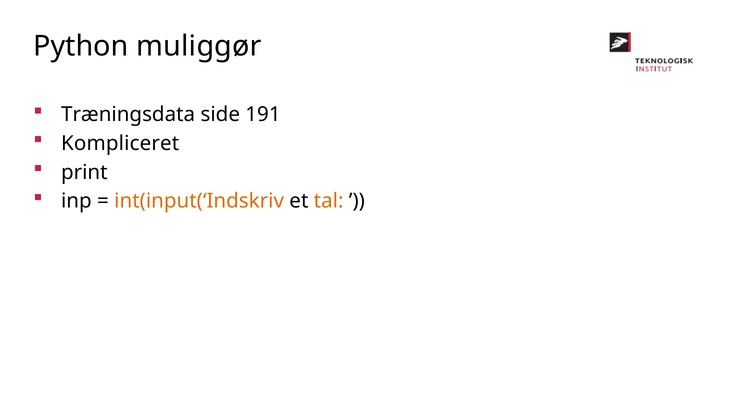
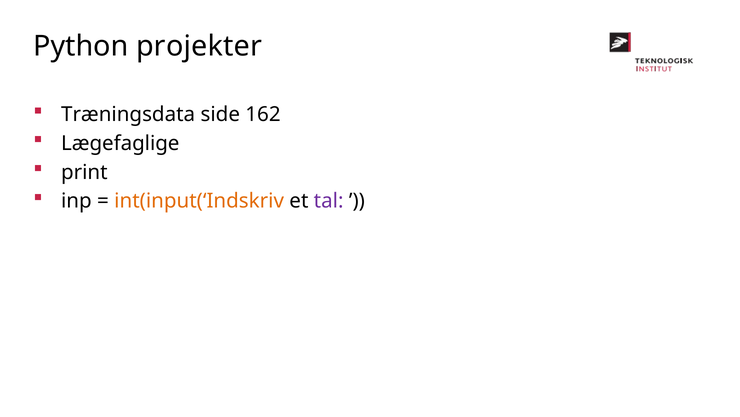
muliggør: muliggør -> projekter (199, 46)
191: 191 -> 162 (263, 114)
Kompliceret: Kompliceret -> Lægefaglige (120, 143)
tal colour: orange -> purple (329, 201)
